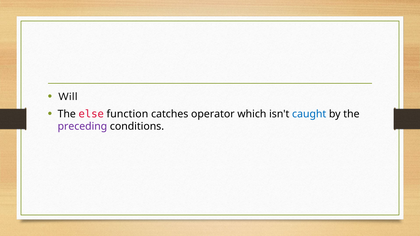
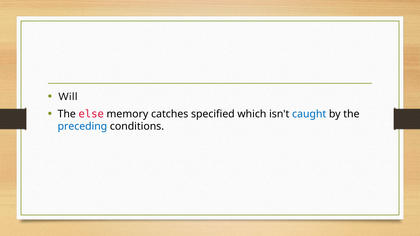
function: function -> memory (127, 114)
operator: operator -> specified (213, 114)
preceding colour: purple -> blue (82, 127)
